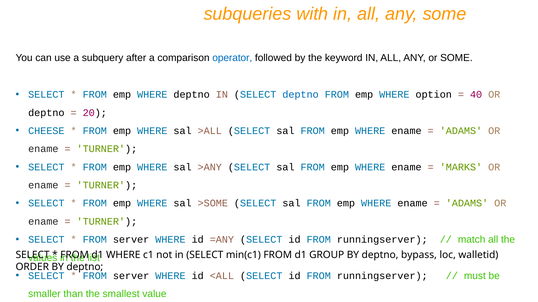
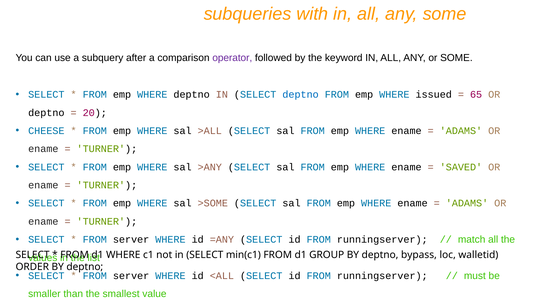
operator colour: blue -> purple (232, 58)
option: option -> issued (434, 95)
40: 40 -> 65 (476, 95)
MARKS: MARKS -> SAVED (461, 167)
